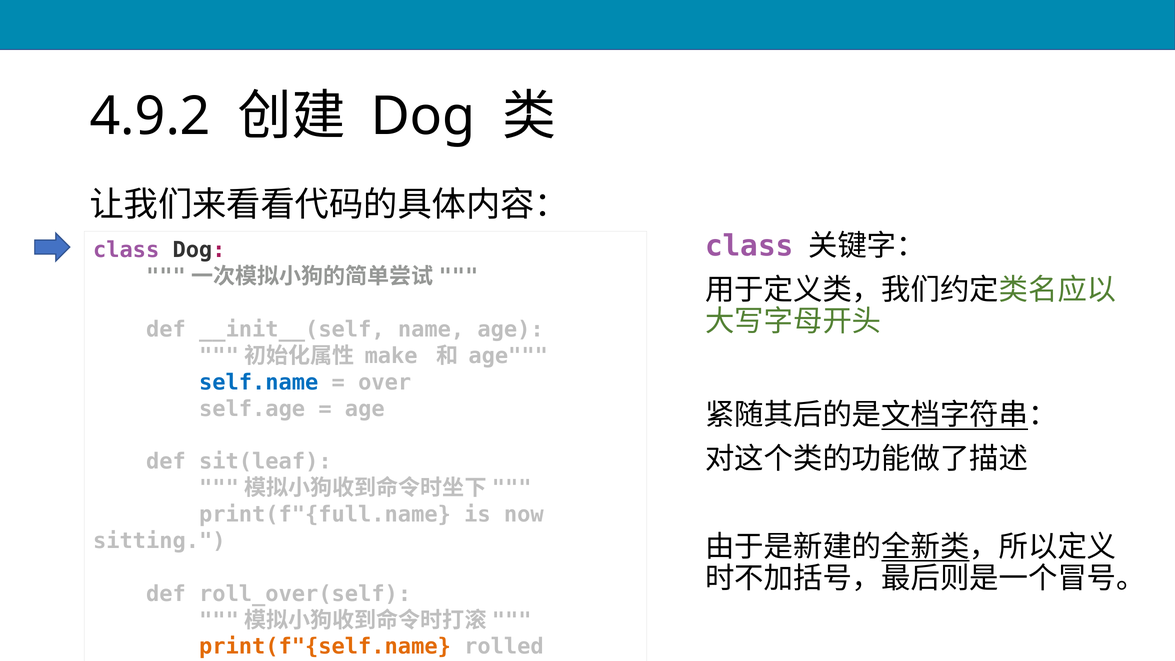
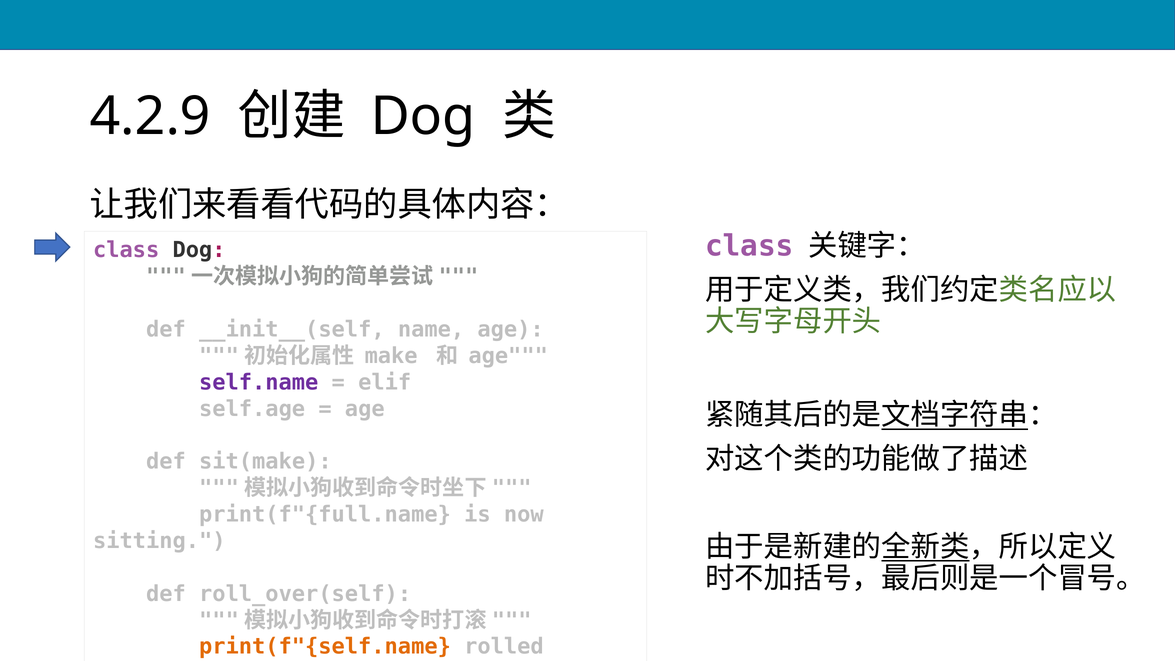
4.9.2: 4.9.2 -> 4.2.9 (150, 116)
self.name colour: blue -> purple (259, 382)
over: over -> elif (385, 382)
sit(leaf: sit(leaf -> sit(make (265, 462)
